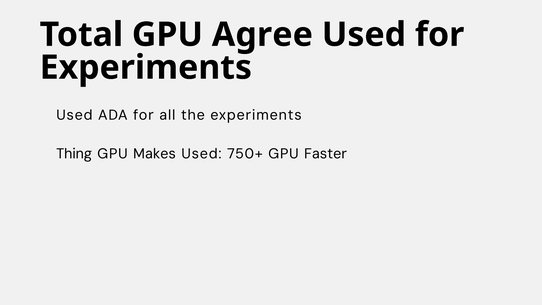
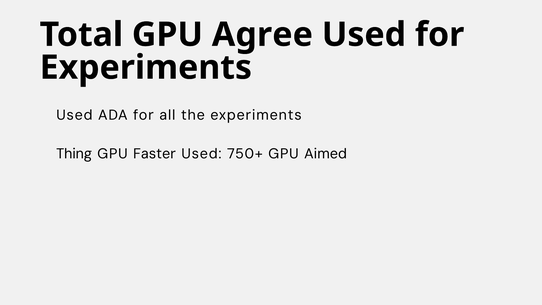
Makes: Makes -> Faster (154, 154)
Faster: Faster -> Aimed (326, 154)
